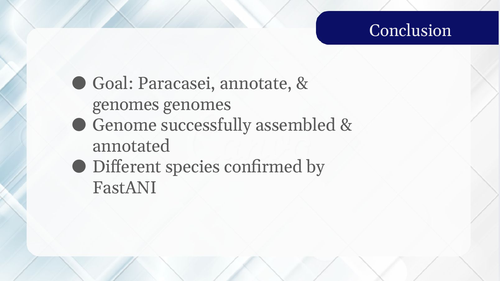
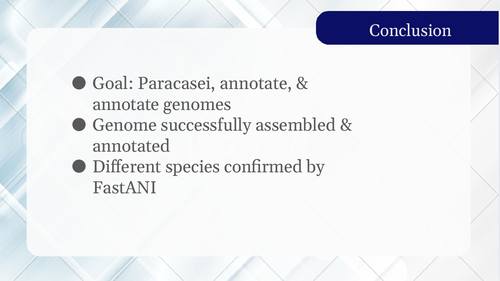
genomes: genomes -> annotate (126, 105)
